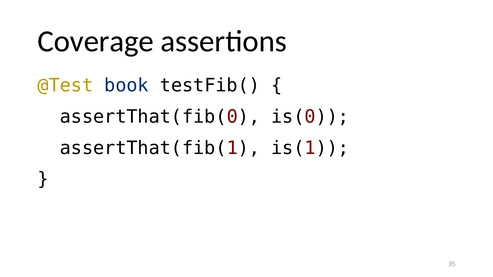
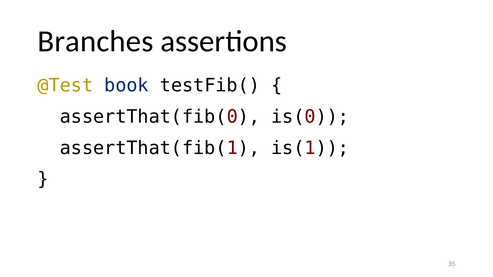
Coverage: Coverage -> Branches (95, 41)
